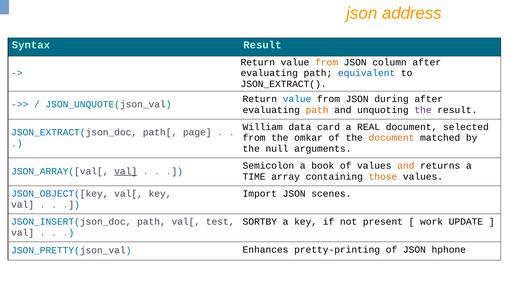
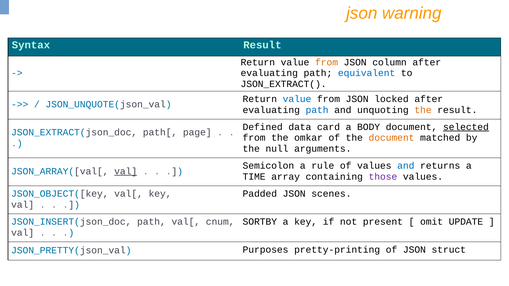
address: address -> warning (412, 13)
during: during -> locked (392, 99)
path colour: orange -> blue (317, 110)
the colour: purple -> orange (423, 110)
William: William -> Defined (263, 127)
REAL: REAL -> BODY (369, 127)
selected underline: none -> present (466, 127)
book: book -> rule (323, 166)
and colour: orange -> blue (406, 166)
those colour: orange -> purple (383, 177)
Import: Import -> Padded (260, 194)
test: test -> cnum (220, 222)
work: work -> omit (432, 222)
Enhances: Enhances -> Purposes (266, 250)
hphone: hphone -> struct (449, 250)
